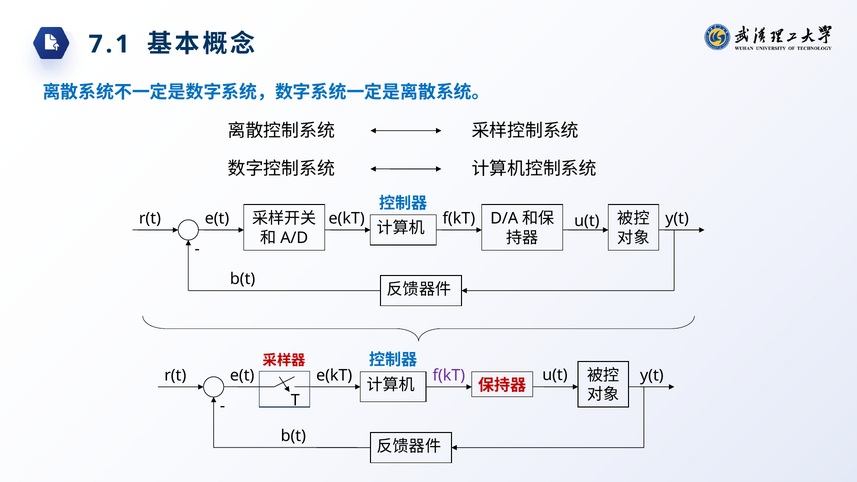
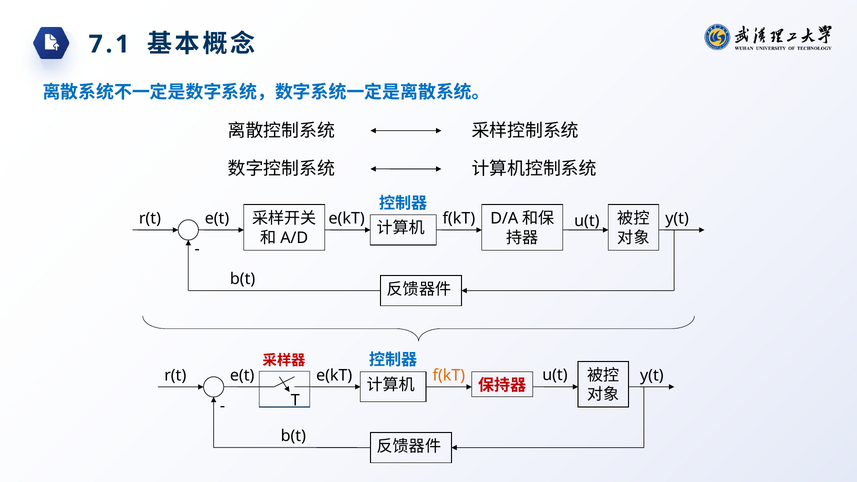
f(kT colour: purple -> orange (449, 376)
